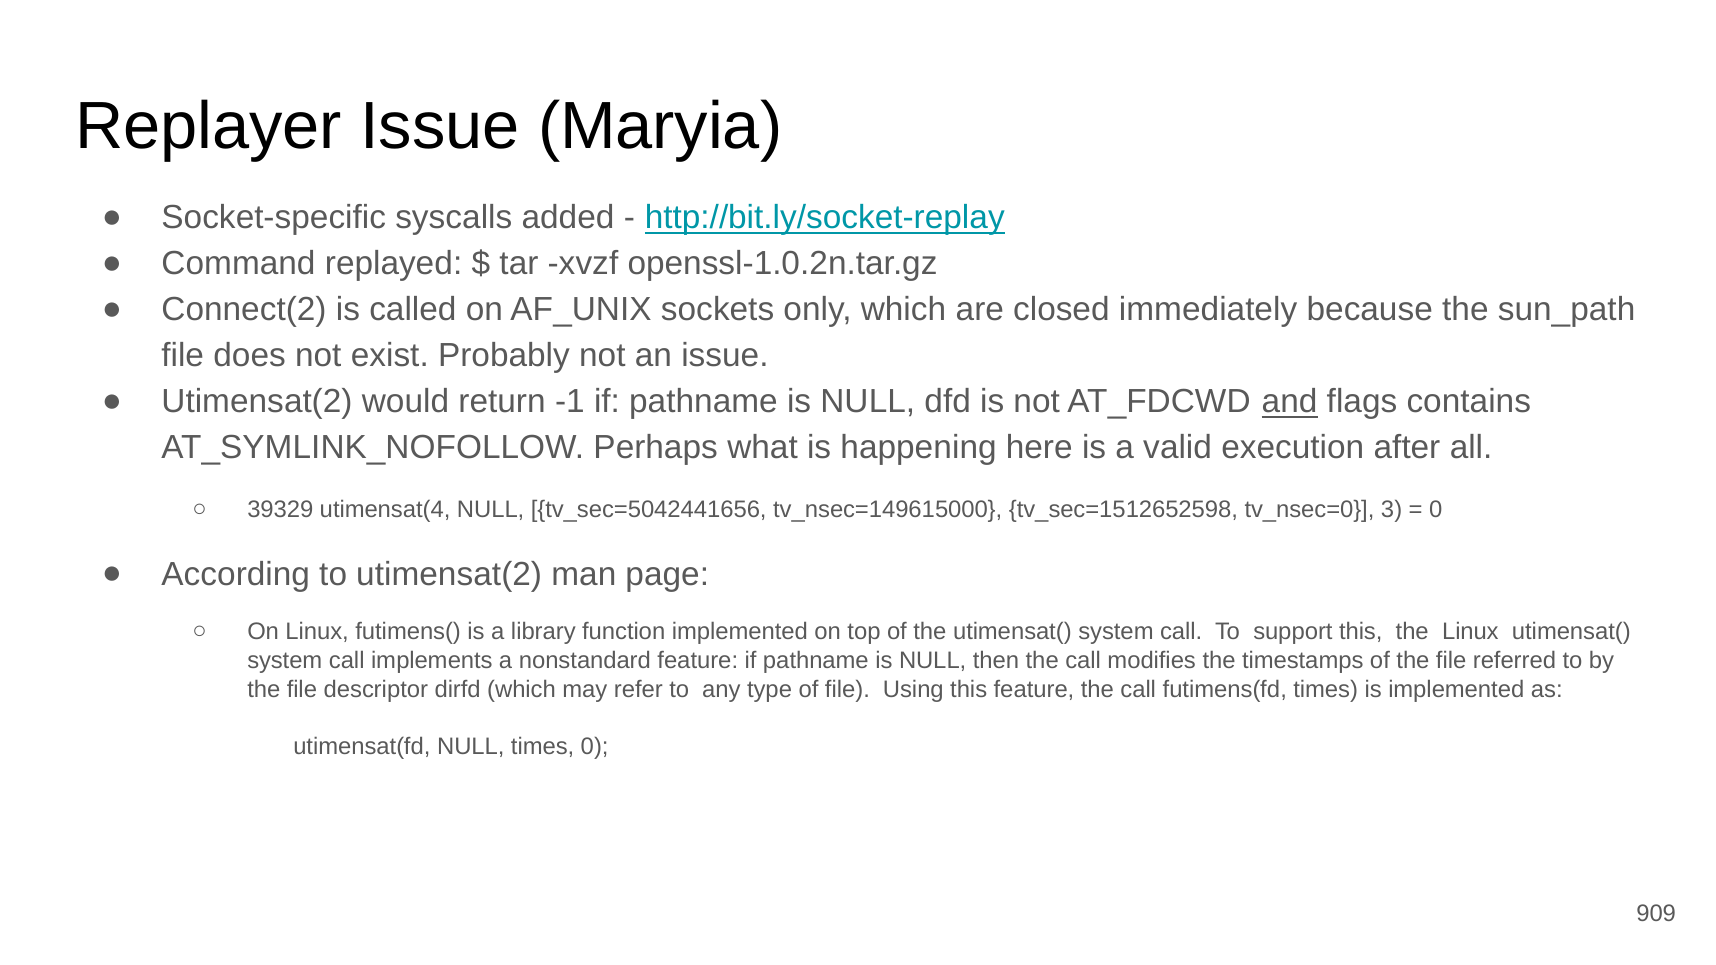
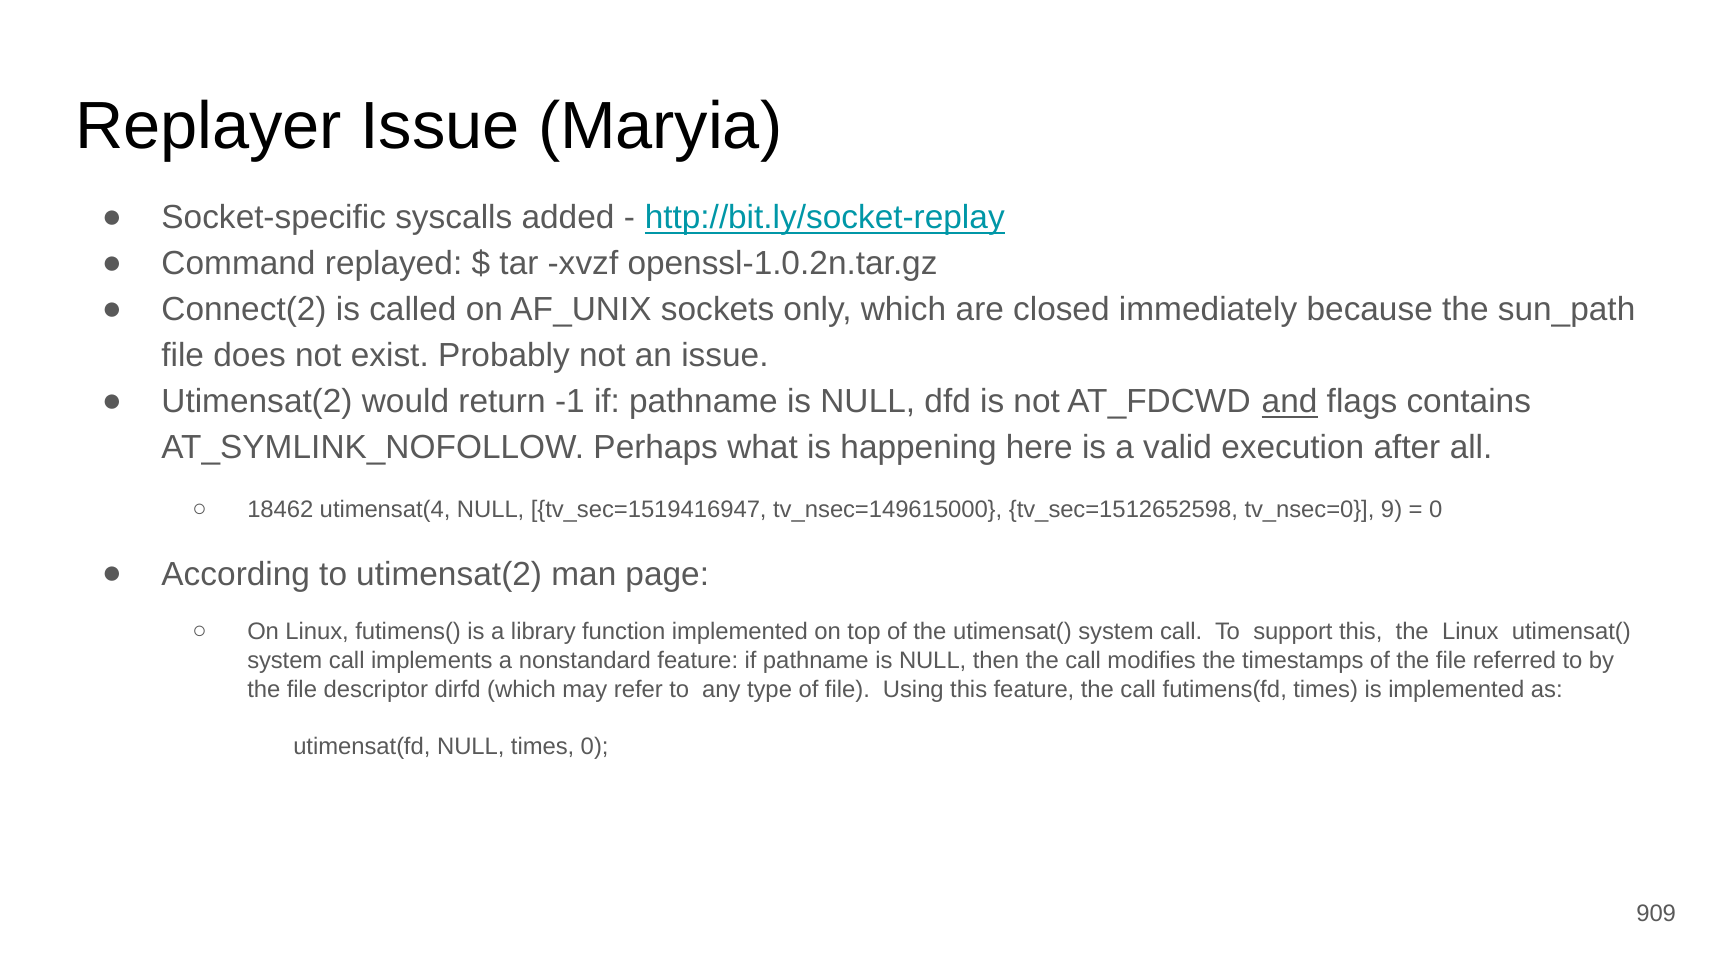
39329: 39329 -> 18462 (280, 510)
tv_sec=5042441656: tv_sec=5042441656 -> tv_sec=1519416947 (649, 510)
3: 3 -> 9 (1392, 510)
